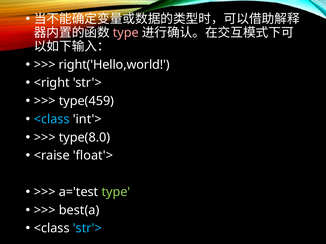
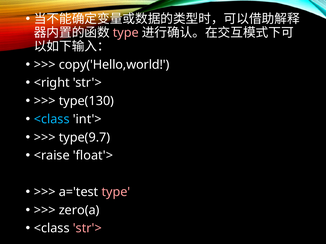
right('Hello,world: right('Hello,world -> copy('Hello,world (114, 65)
type(459: type(459 -> type(130 (86, 101)
type(8.0: type(8.0 -> type(9.7 (84, 138)
type colour: light green -> pink (116, 192)
best(a: best(a -> zero(a (79, 211)
str'> colour: light blue -> pink (87, 229)
